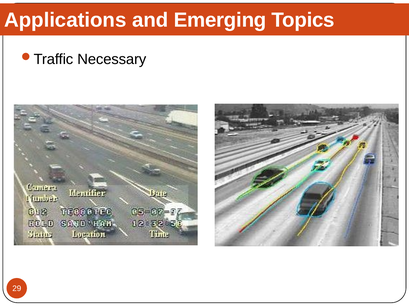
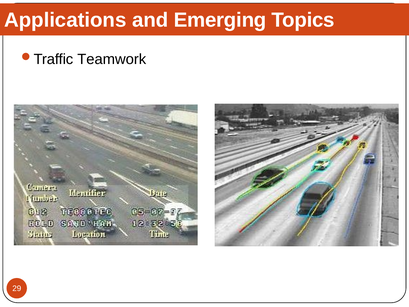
Necessary: Necessary -> Teamwork (112, 59)
